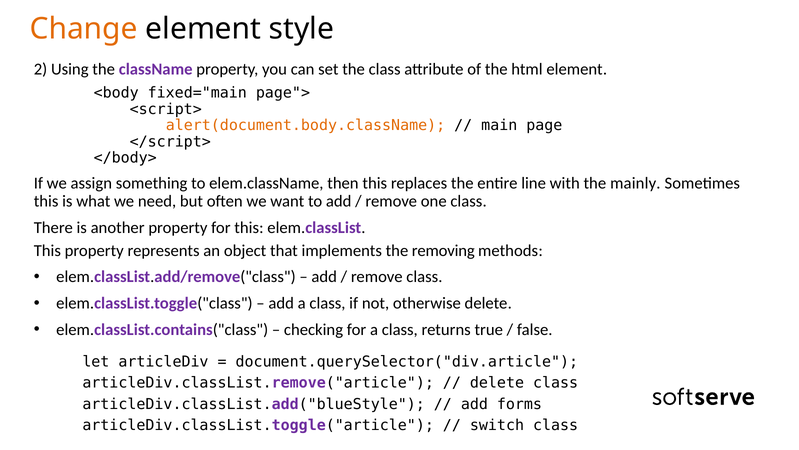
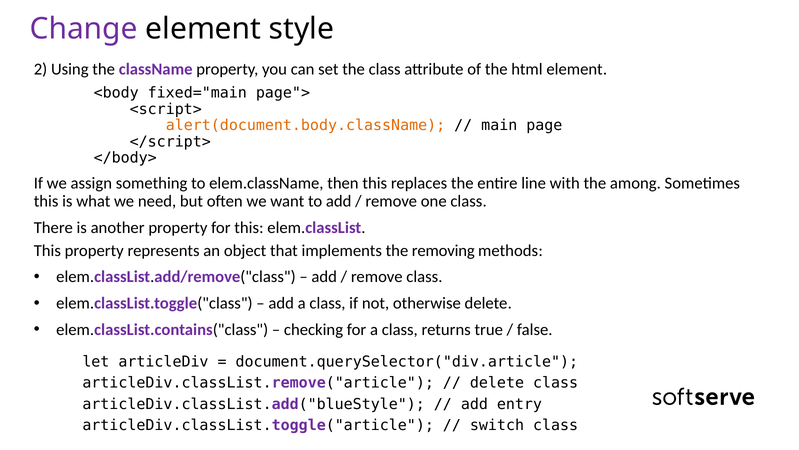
Change colour: orange -> purple (84, 29)
mainly: mainly -> among (635, 183)
forms: forms -> entry (519, 404)
